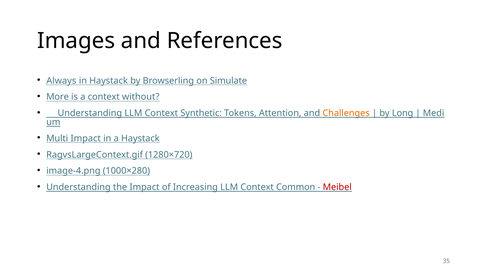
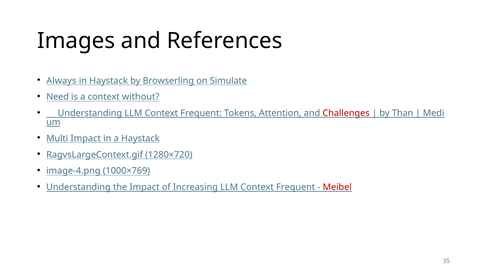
More: More -> Need (58, 97)
Understanding LLM Context Synthetic: Synthetic -> Frequent (201, 113)
Challenges colour: orange -> red (346, 113)
Long: Long -> Than (403, 113)
1000×280: 1000×280 -> 1000×769 (126, 171)
Increasing LLM Context Common: Common -> Frequent (296, 187)
